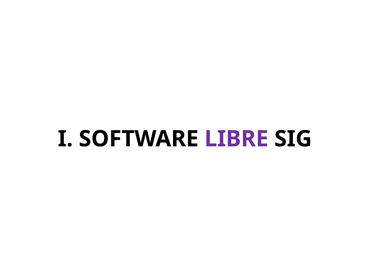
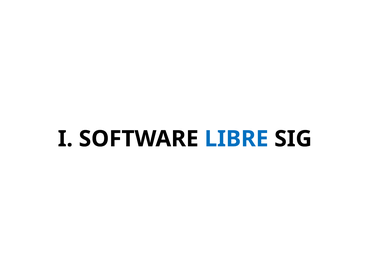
LIBRE colour: purple -> blue (236, 139)
